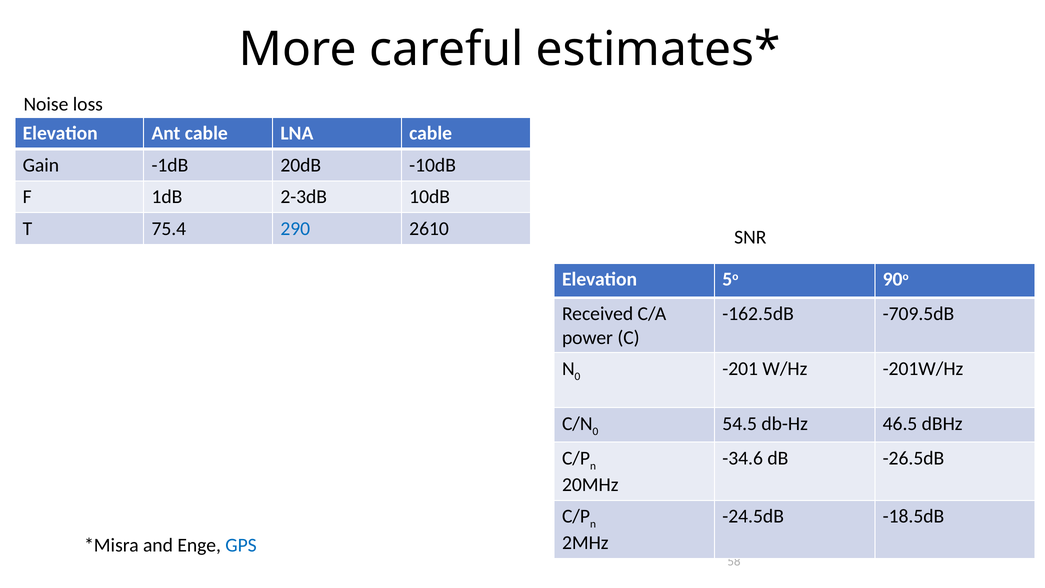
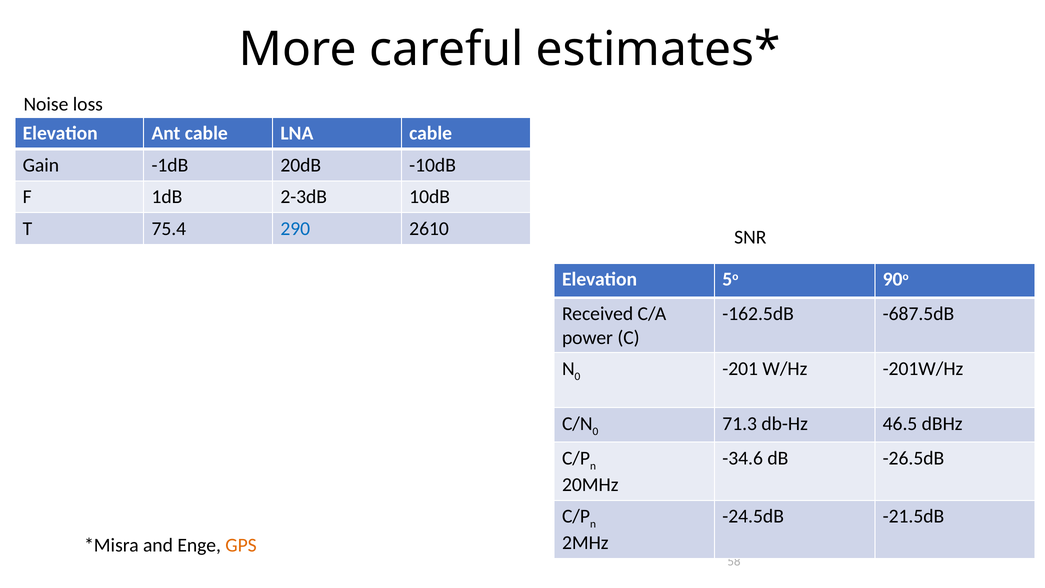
-709.5dB: -709.5dB -> -687.5dB (918, 314)
54.5: 54.5 -> 71.3 (740, 424)
-18.5dB: -18.5dB -> -21.5dB (913, 516)
GPS colour: blue -> orange (241, 545)
